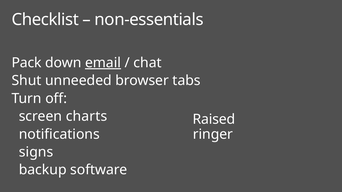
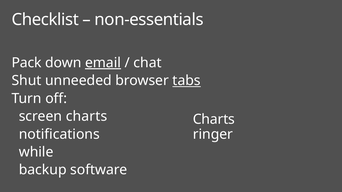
tabs underline: none -> present (187, 81)
Raised: Raised -> Charts (214, 119)
signs: signs -> while (36, 152)
